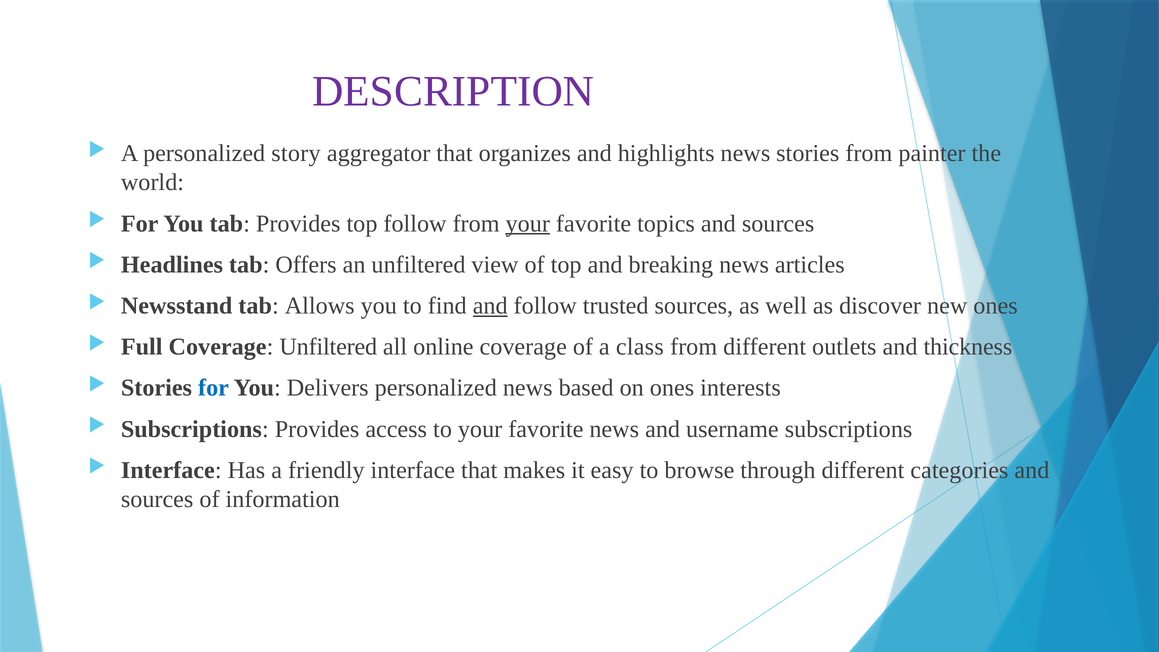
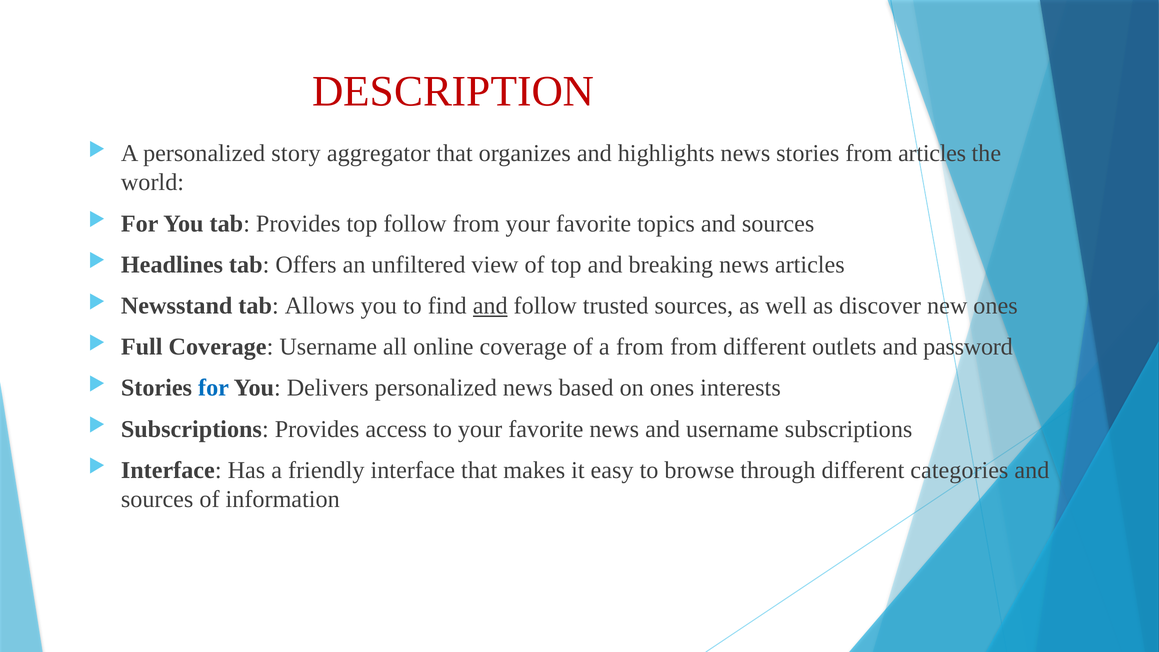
DESCRIPTION colour: purple -> red (453, 91)
from painter: painter -> articles (932, 153)
your underline: present -> none (528, 224)
Coverage Unfiltered: Unfiltered -> Username (328, 347)
a class: class -> from (640, 347)
thickness: thickness -> password (968, 347)
